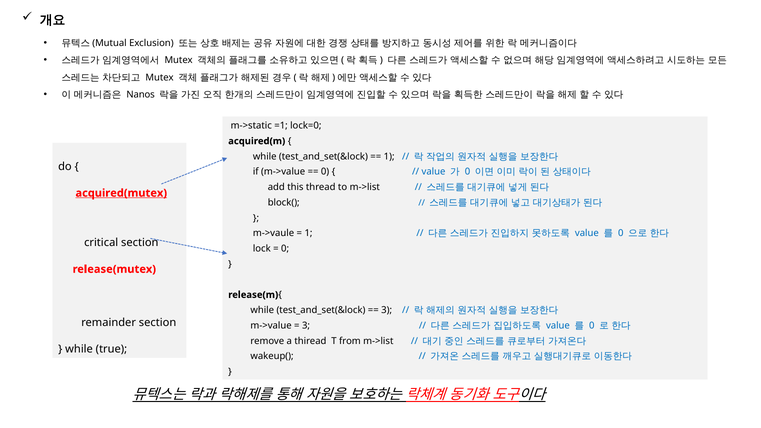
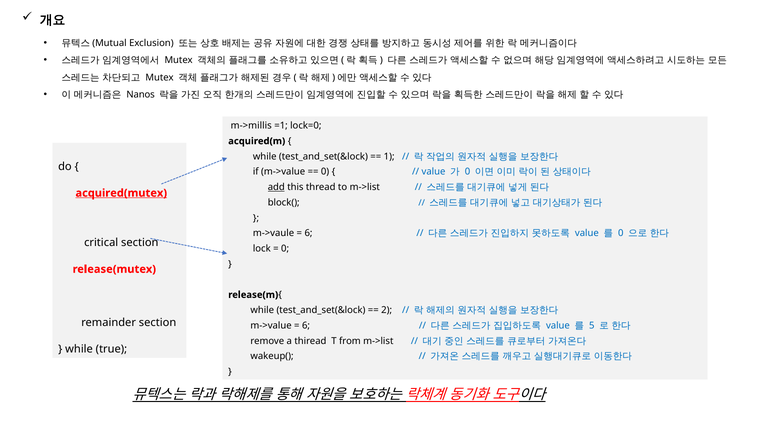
m->static: m->static -> m->millis (251, 126)
add underline: none -> present (276, 187)
1: 1 -> 6 (309, 233)
3: 3 -> 2 (387, 310)
3: 3 -> 6 (306, 326)
0: 0 -> 5 (592, 326)
